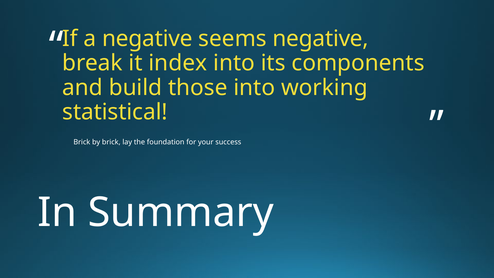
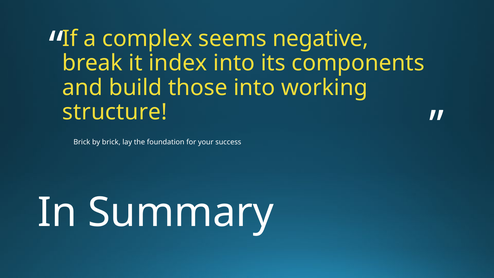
a negative: negative -> complex (147, 39)
statistical: statistical -> structure (115, 112)
